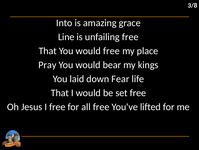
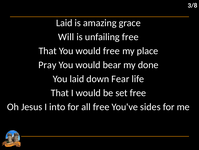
Into: Into -> Laid (64, 23)
Line: Line -> Will (66, 37)
kings: kings -> done (148, 65)
I free: free -> into (57, 106)
lifted: lifted -> sides (150, 106)
